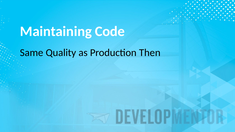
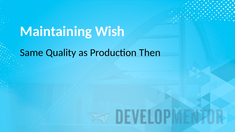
Code: Code -> Wish (110, 31)
